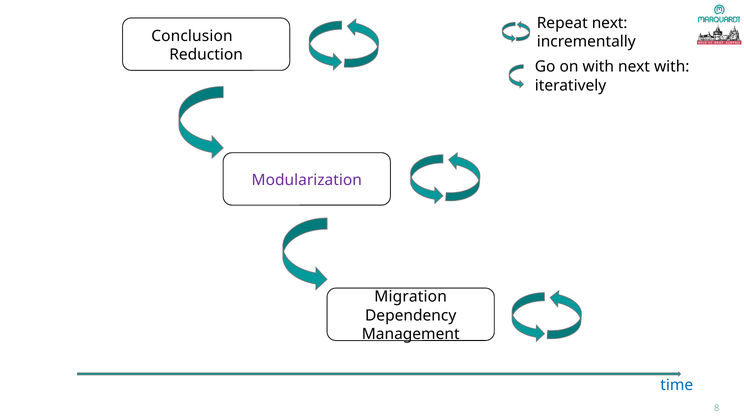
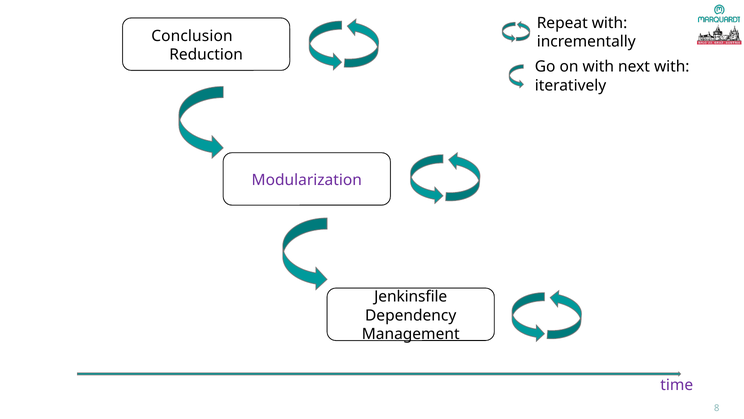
Repeat next: next -> with (610, 23)
Migration: Migration -> Jenkinsfile (411, 296)
time colour: blue -> purple (677, 385)
